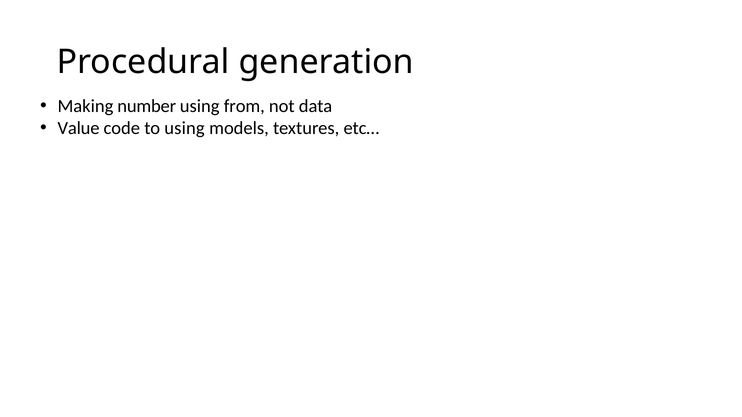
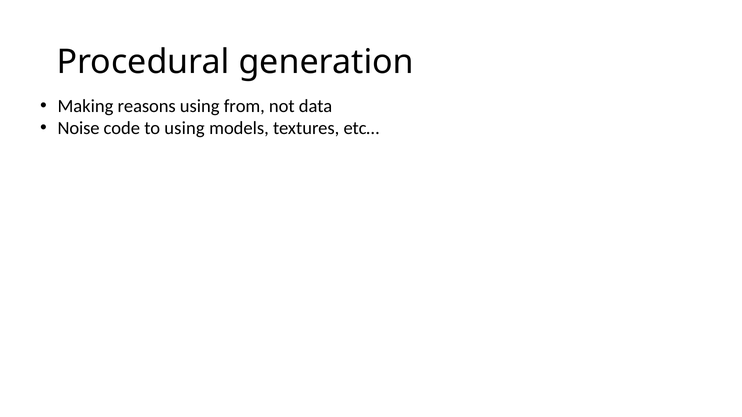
number: number -> reasons (147, 106)
Value: Value -> Noise (79, 128)
